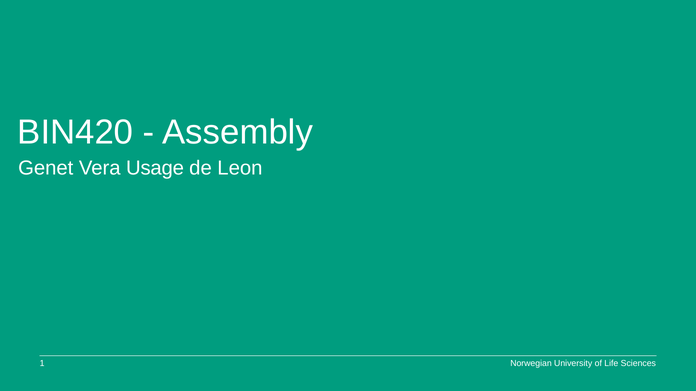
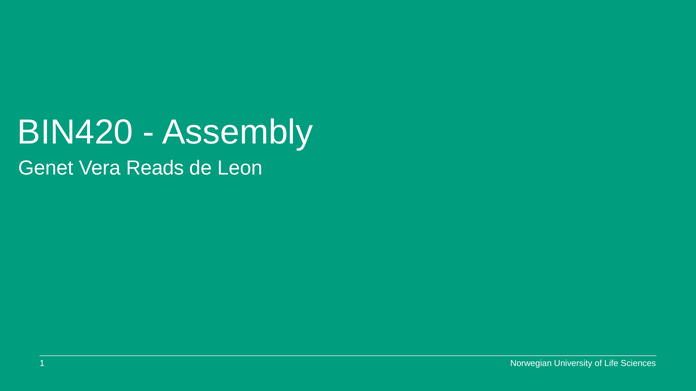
Usage: Usage -> Reads (155, 168)
